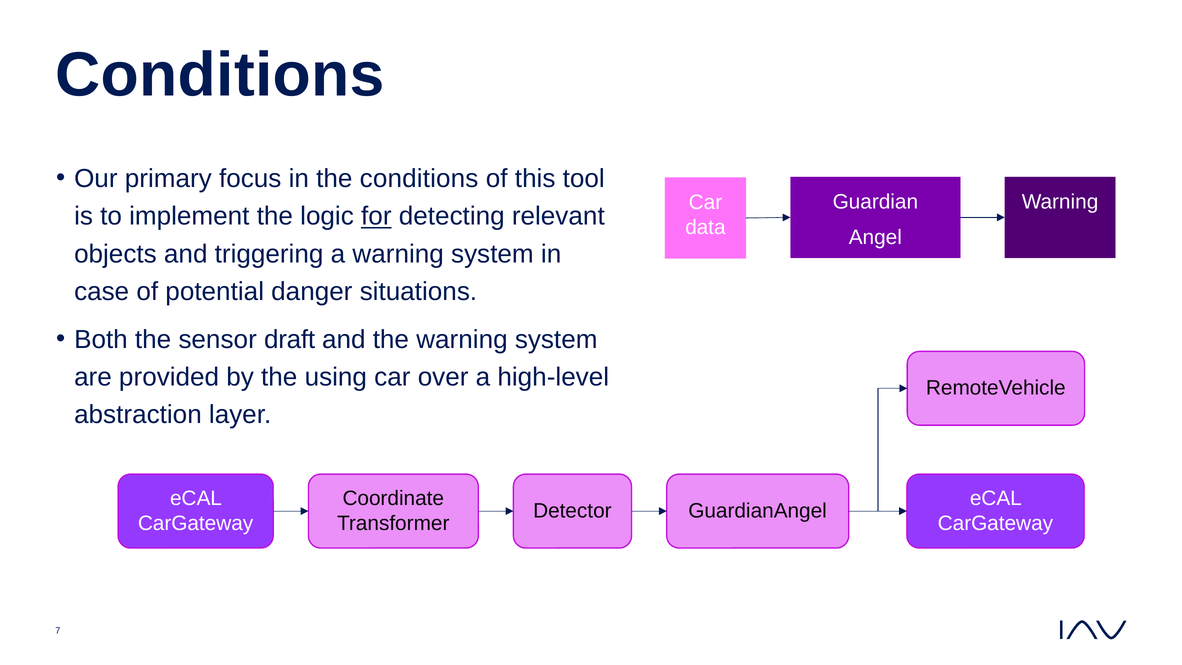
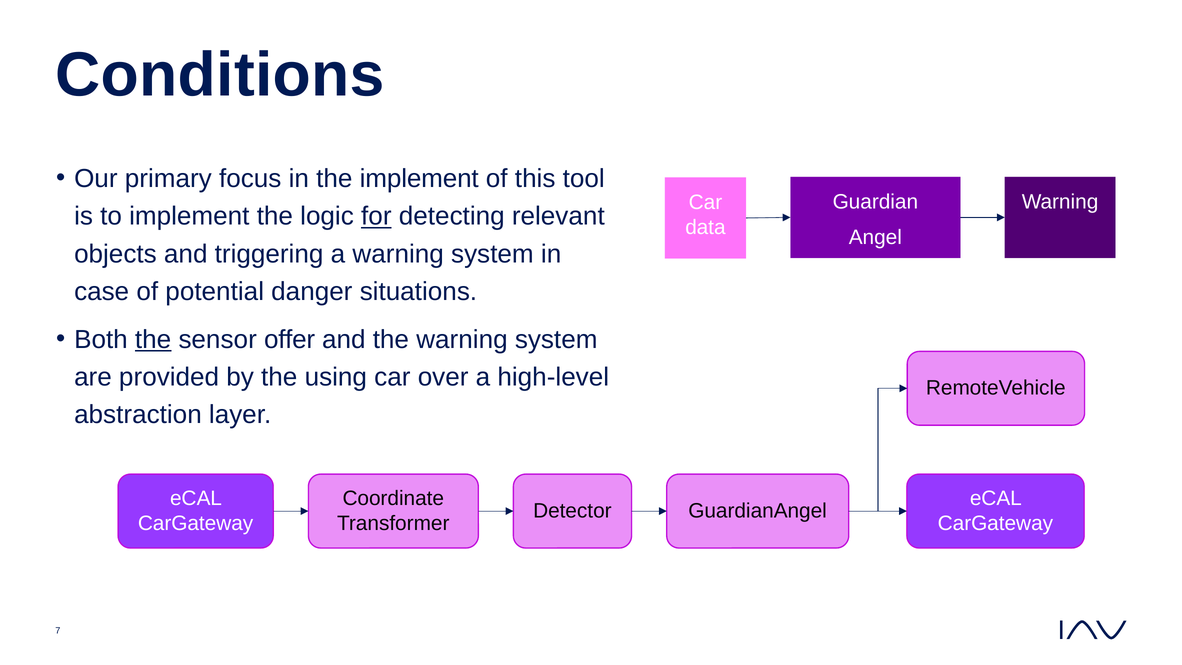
the conditions: conditions -> implement (419, 179)
the underline: none -> present (153, 339)
draft: draft -> offer (290, 339)
